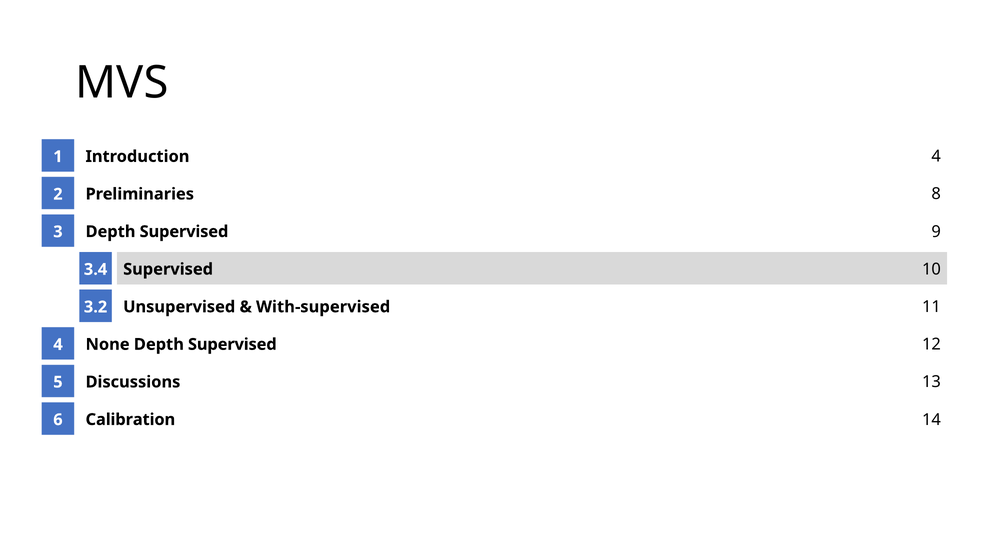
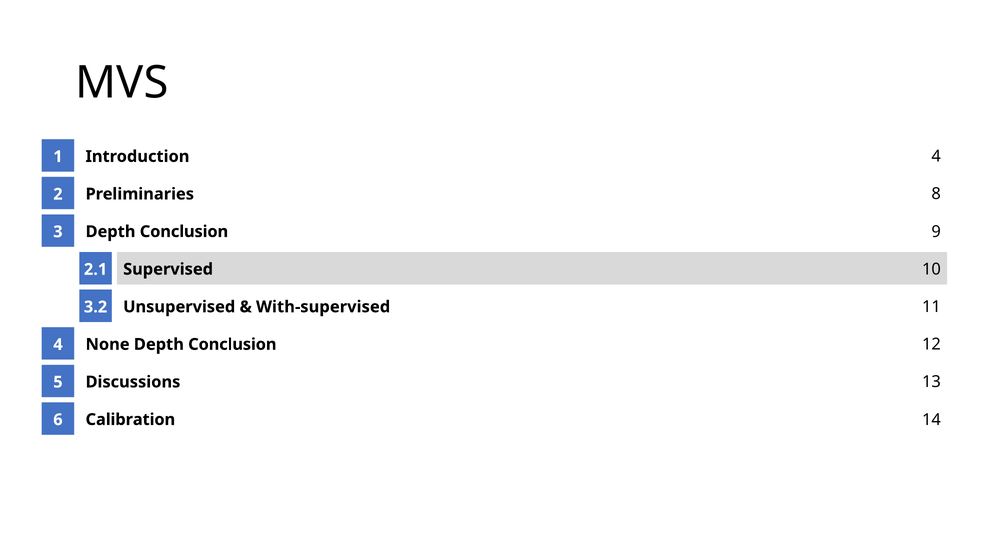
Supervised: Supervised -> Conclusion (184, 232)
3.4: 3.4 -> 2.1 (96, 270)
None Depth Supervised: Supervised -> Conclusion (232, 345)
